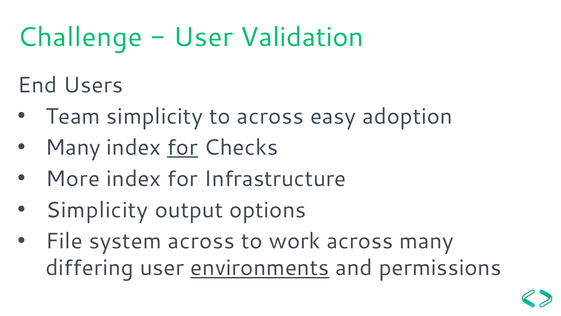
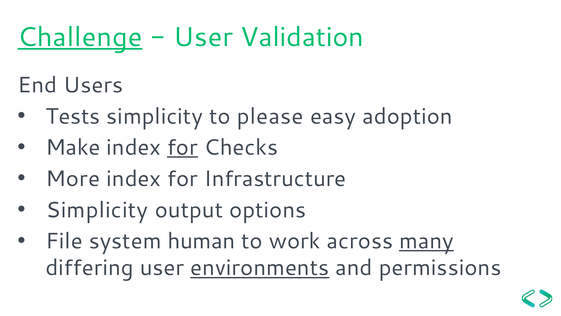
Challenge underline: none -> present (80, 37)
Team: Team -> Tests (73, 116)
to across: across -> please (270, 116)
Many: Many -> Make (73, 147)
system across: across -> human (201, 241)
many underline: none -> present (426, 241)
